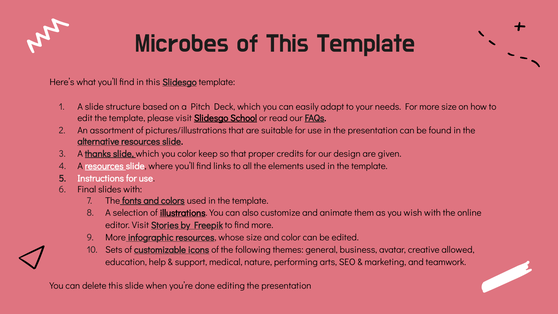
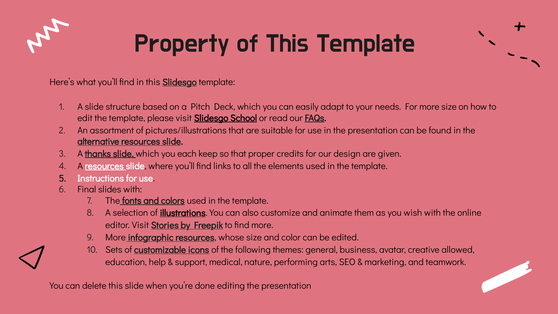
Microbes: Microbes -> Property (182, 43)
you color: color -> each (187, 154)
